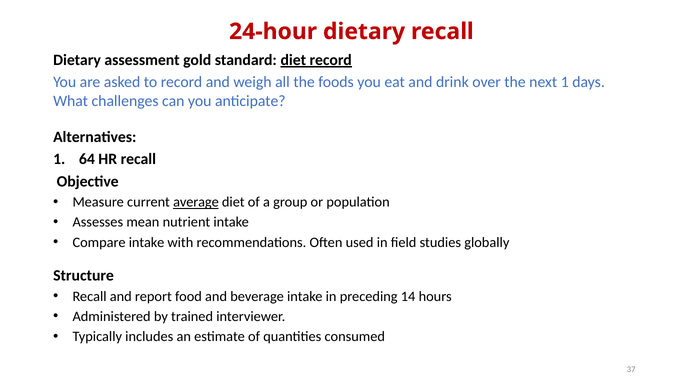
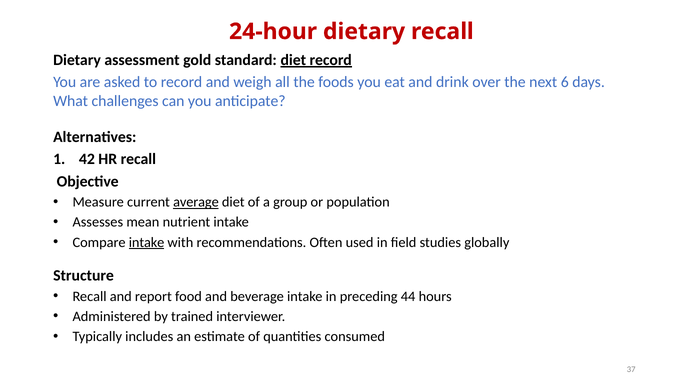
next 1: 1 -> 6 (565, 82)
64: 64 -> 42 (87, 159)
intake underline: none -> present (147, 242)
14: 14 -> 44 (408, 296)
